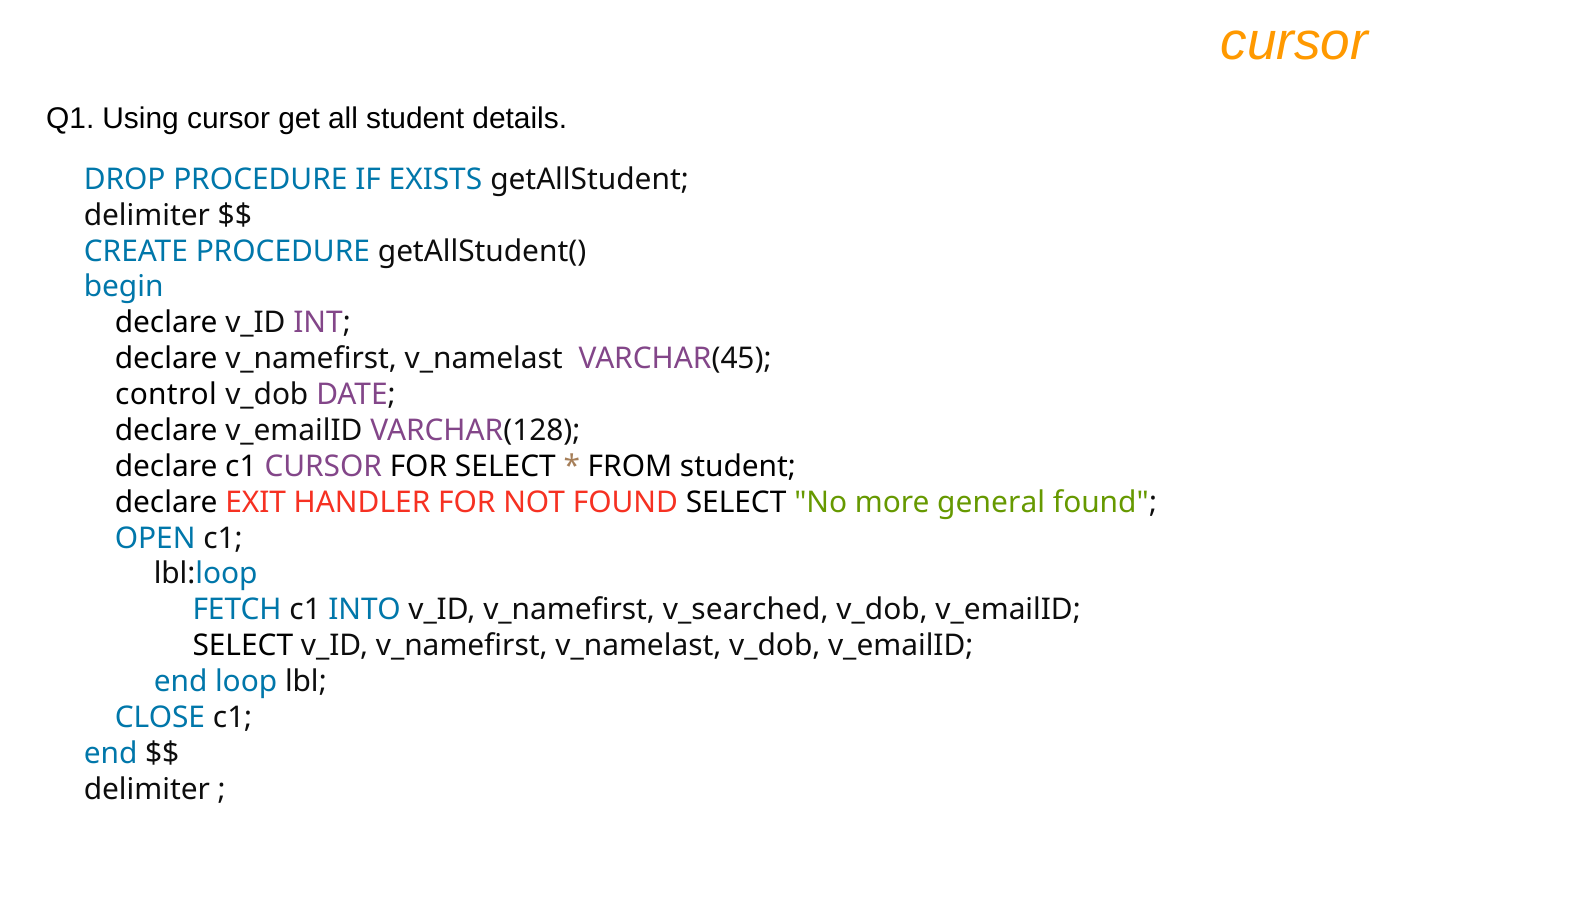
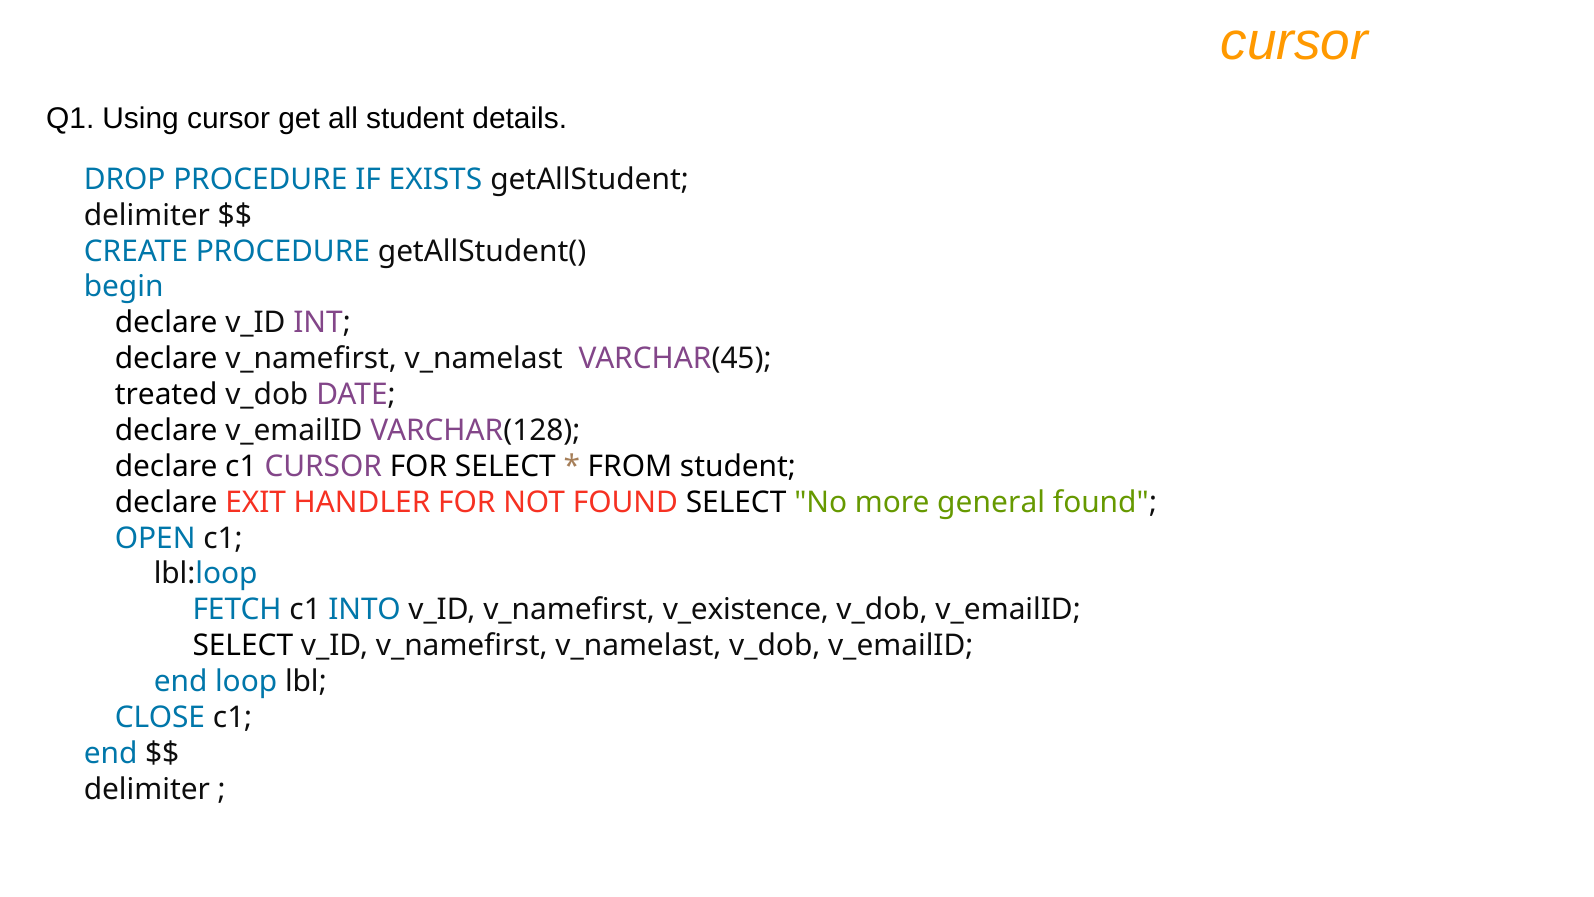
control: control -> treated (166, 394)
v_searched: v_searched -> v_existence (746, 610)
